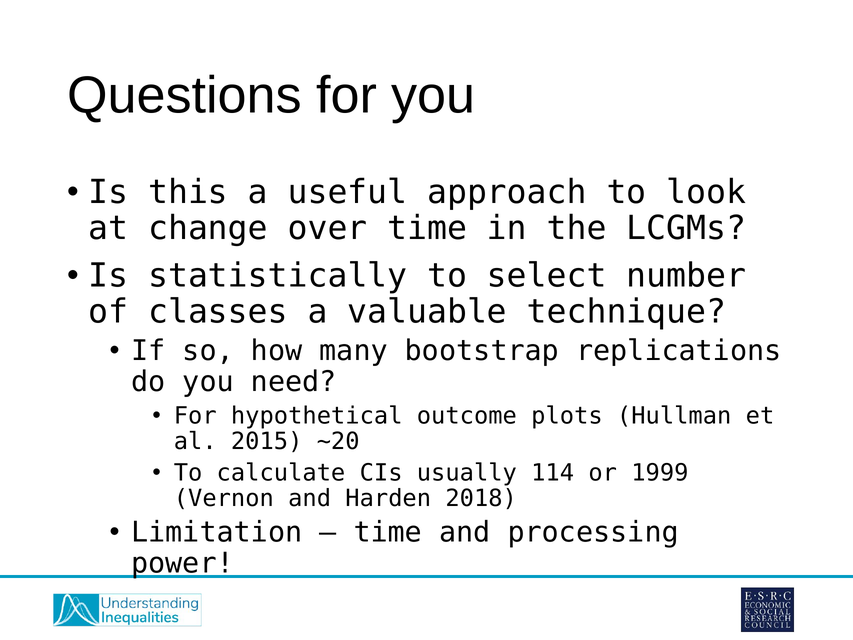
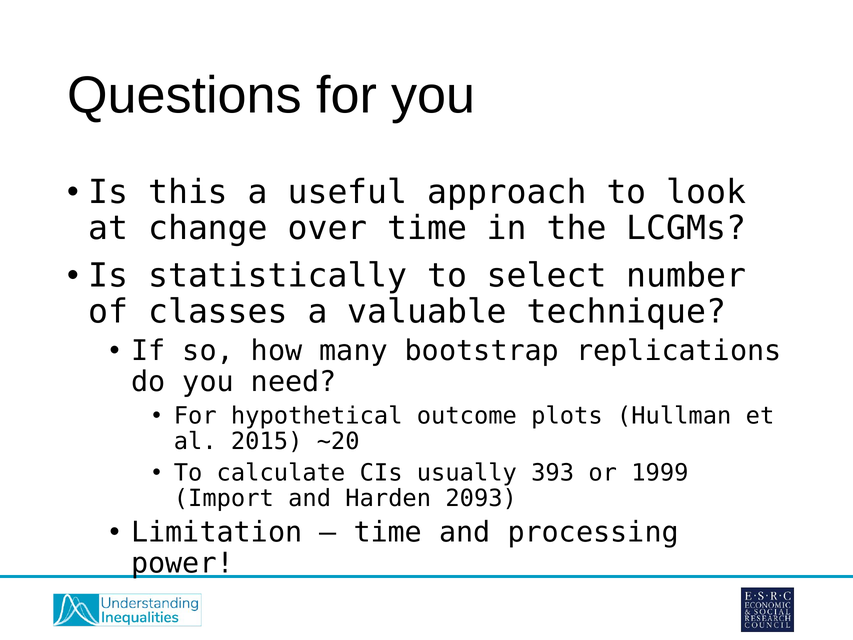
114: 114 -> 393 (553, 473)
Vernon: Vernon -> Import (224, 498)
2018: 2018 -> 2093 (481, 498)
